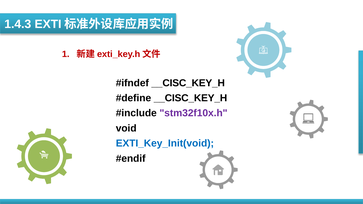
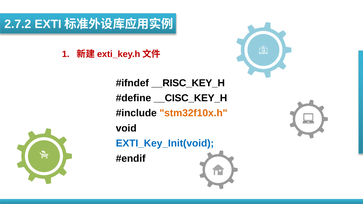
1.4.3: 1.4.3 -> 2.7.2 (18, 24)
__CISC_KEY_H: __CISC_KEY_H -> __RISC_KEY_H (188, 83)
stm32f10x.h colour: purple -> orange (193, 113)
